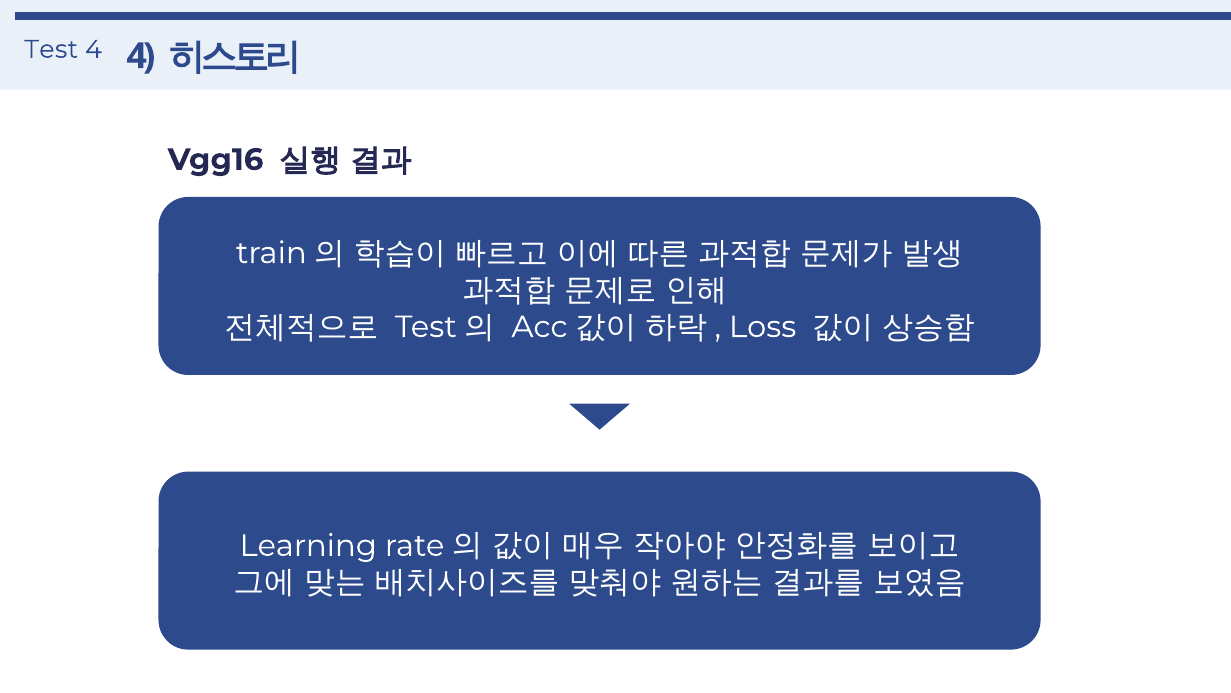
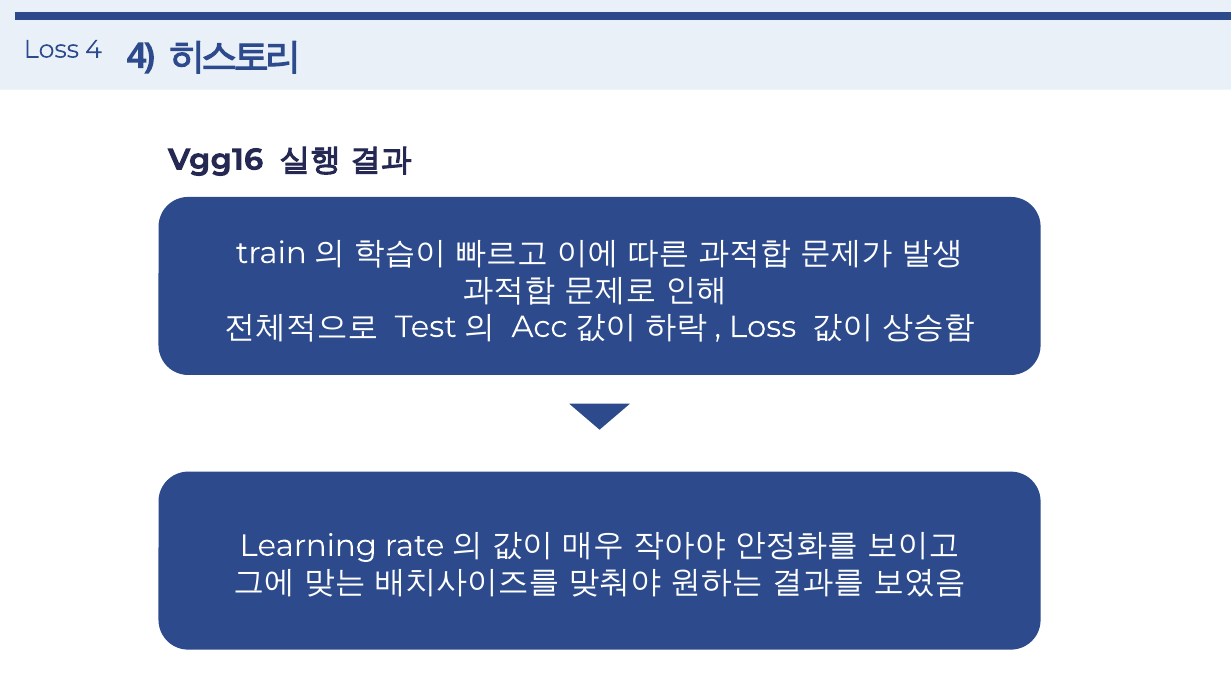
Test: Test -> Loss (51, 49)
